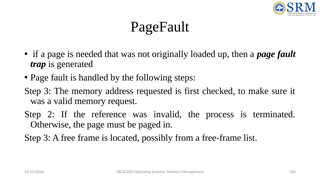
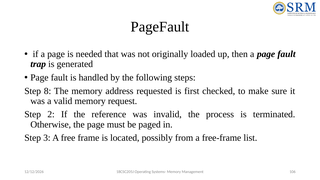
3: 3 -> 8 (48, 91)
